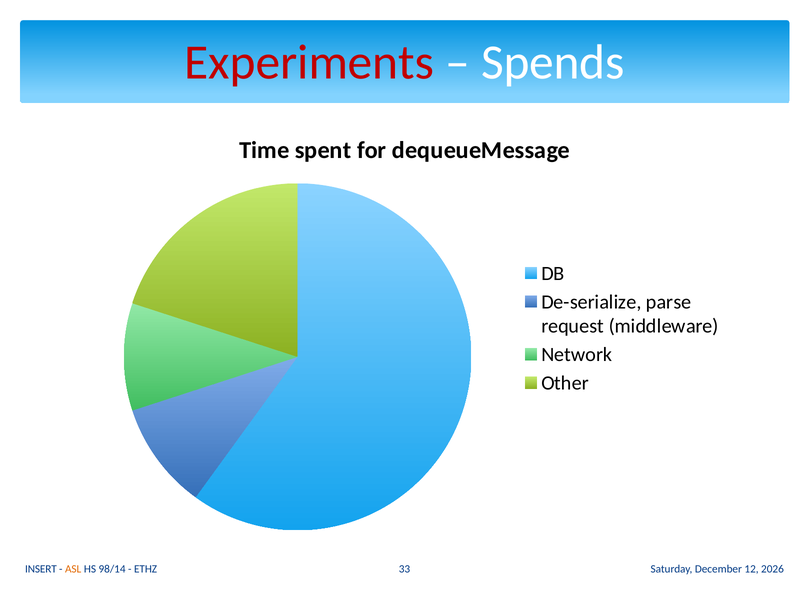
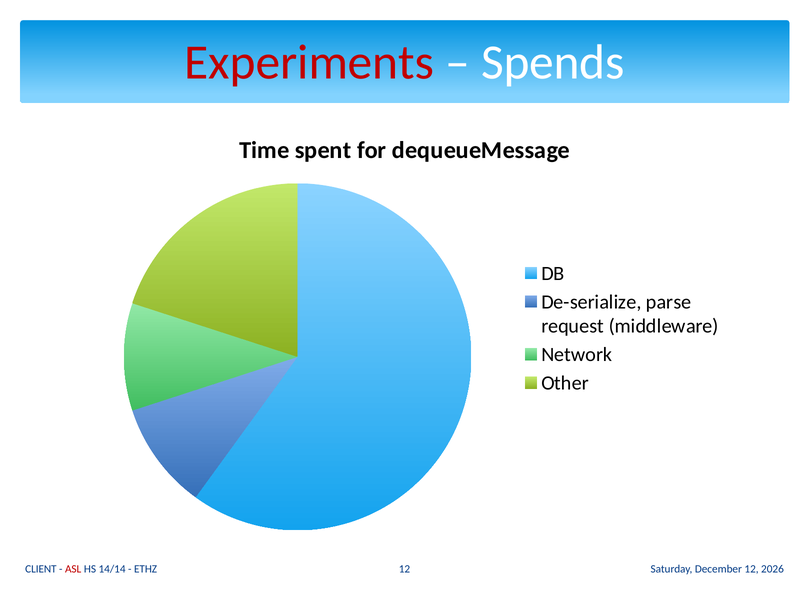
INSERT: INSERT -> CLIENT (41, 570)
ASL colour: orange -> red (73, 570)
98/14: 98/14 -> 14/14 (112, 570)
ETHZ 33: 33 -> 12 (404, 570)
